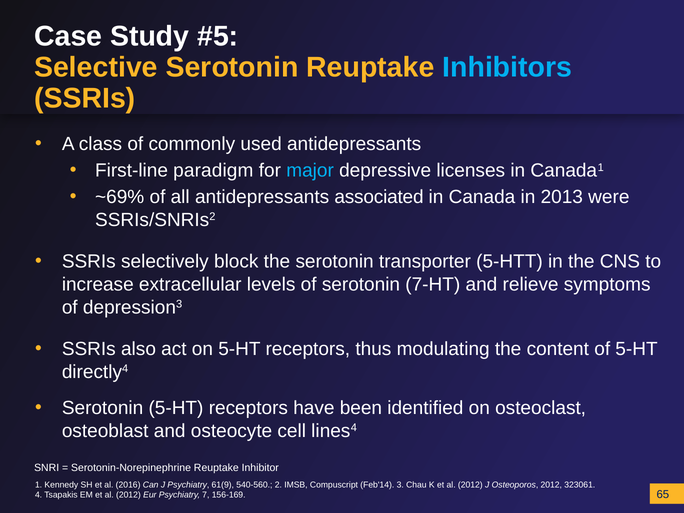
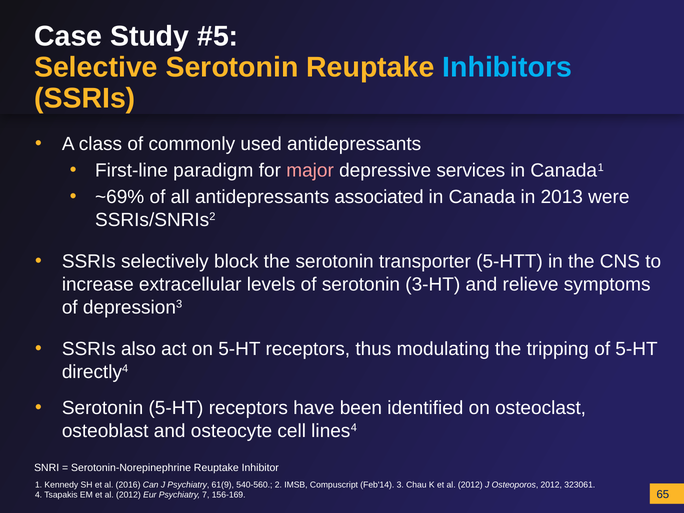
major colour: light blue -> pink (310, 170)
licenses: licenses -> services (471, 170)
7-HT: 7-HT -> 3-HT (433, 284)
content: content -> tripping (558, 349)
